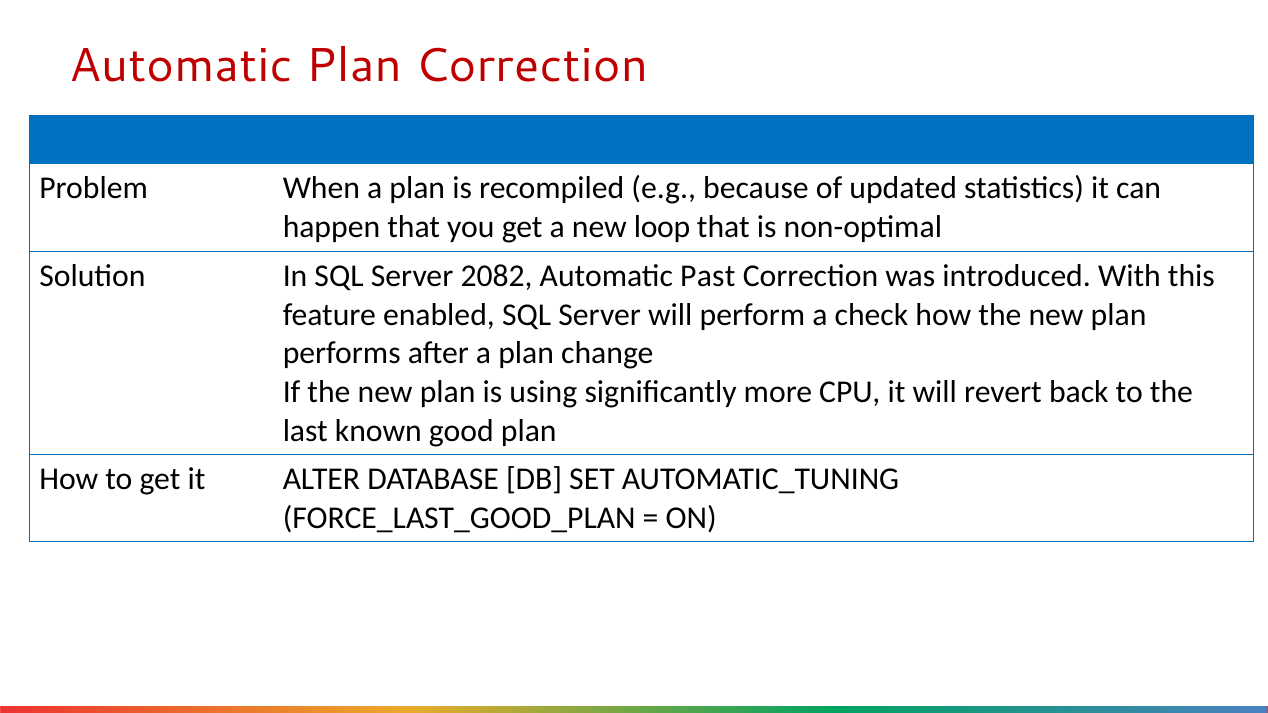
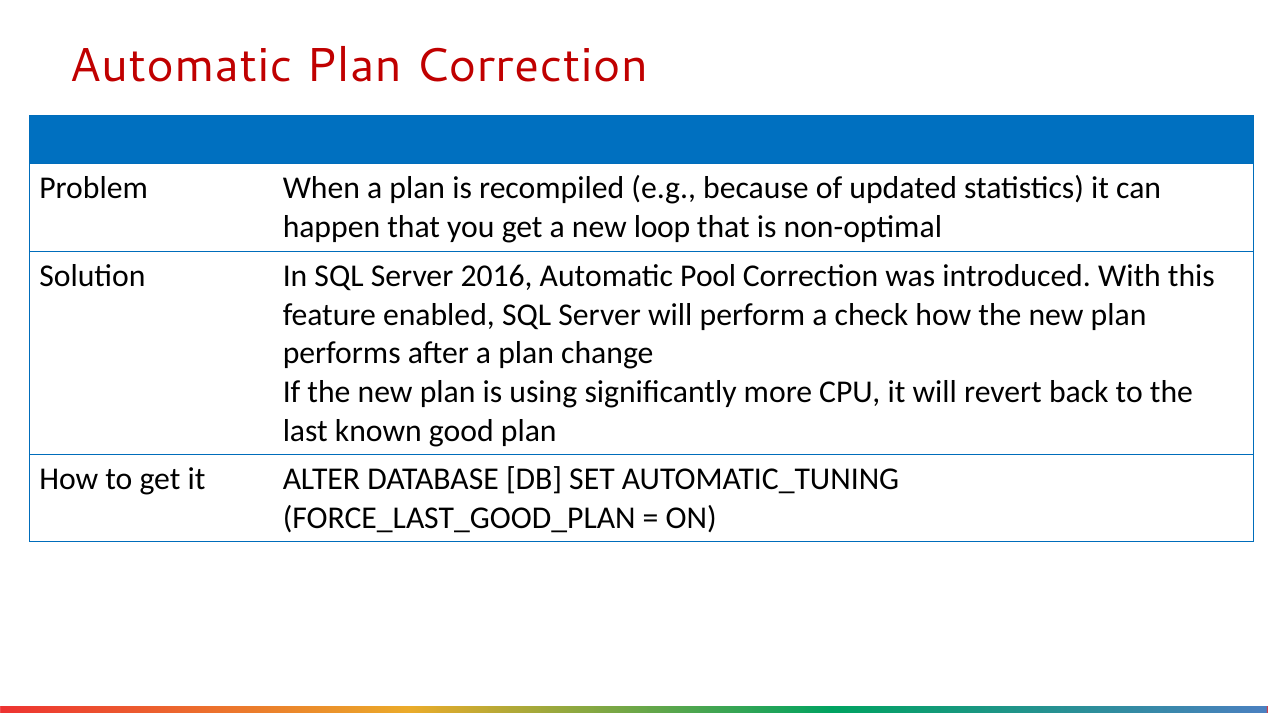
2082: 2082 -> 2016 (497, 276)
Past: Past -> Pool (708, 276)
